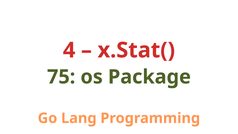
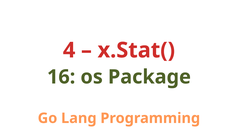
75: 75 -> 16 (61, 77)
